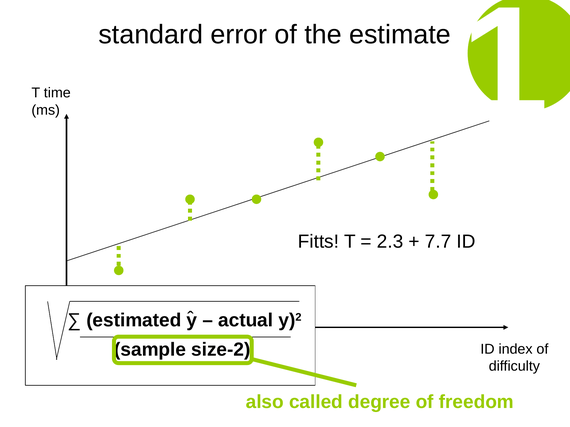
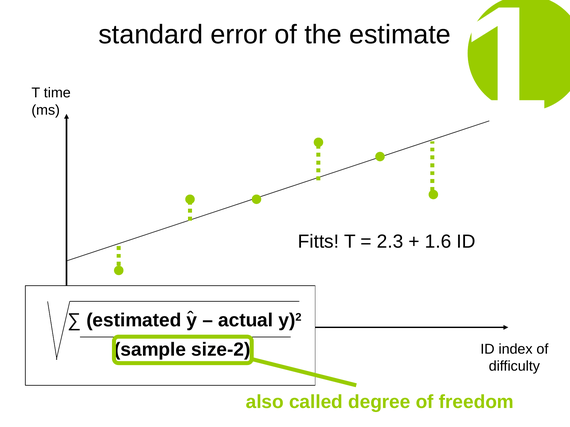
7.7: 7.7 -> 1.6 (438, 242)
